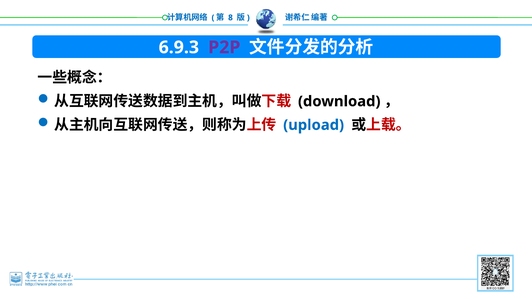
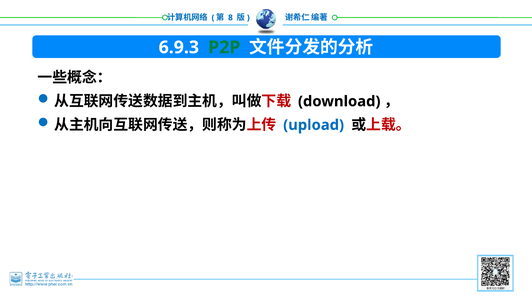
P2P colour: purple -> green (224, 47)
